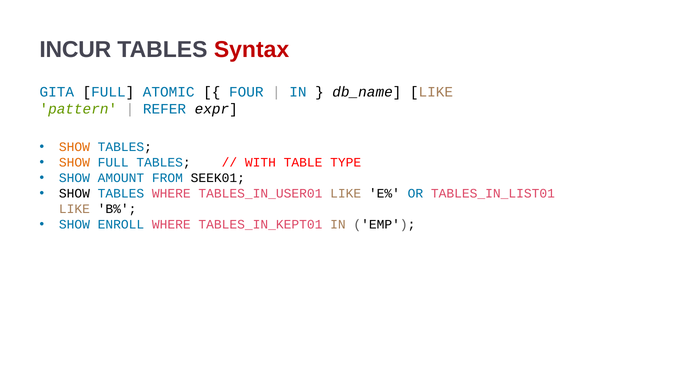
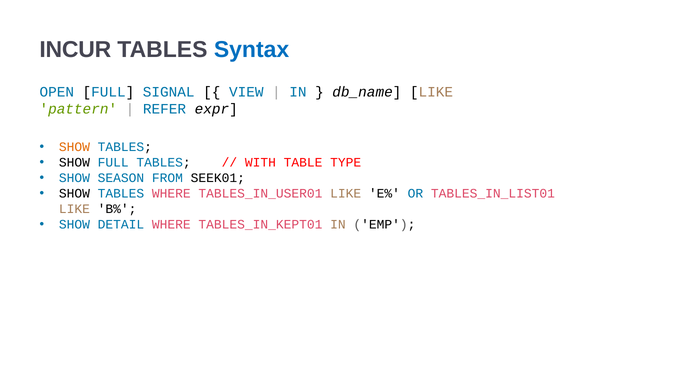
Syntax colour: red -> blue (252, 50)
GITA: GITA -> OPEN (57, 92)
ATOMIC: ATOMIC -> SIGNAL (169, 92)
FOUR: FOUR -> VIEW (246, 92)
SHOW colour: orange -> black (74, 162)
AMOUNT: AMOUNT -> SEASON (121, 178)
ENROLL: ENROLL -> DETAIL (121, 224)
